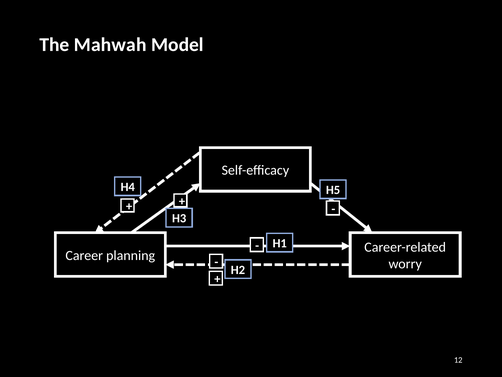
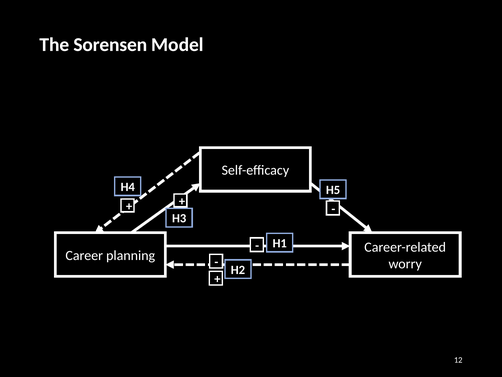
Mahwah: Mahwah -> Sorensen (110, 45)
